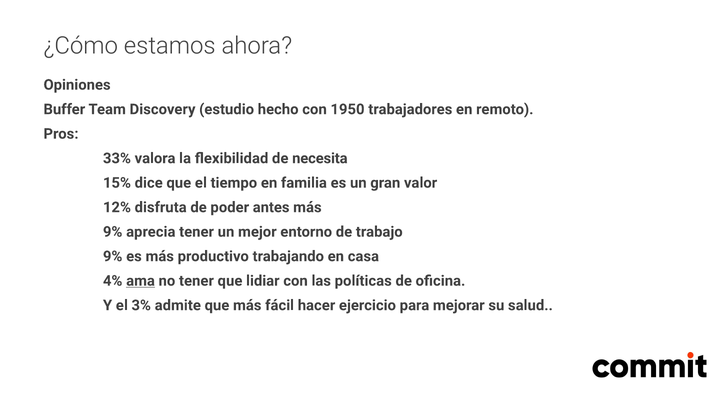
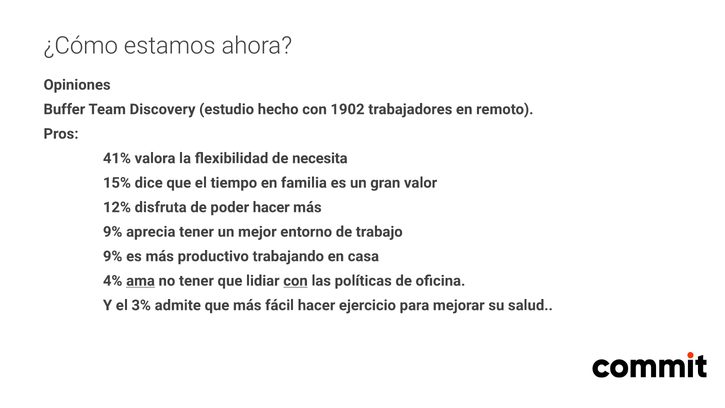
1950: 1950 -> 1902 (347, 109)
33%: 33% -> 41% (117, 158)
poder antes: antes -> hacer (271, 207)
con underline: none -> present (296, 281)
